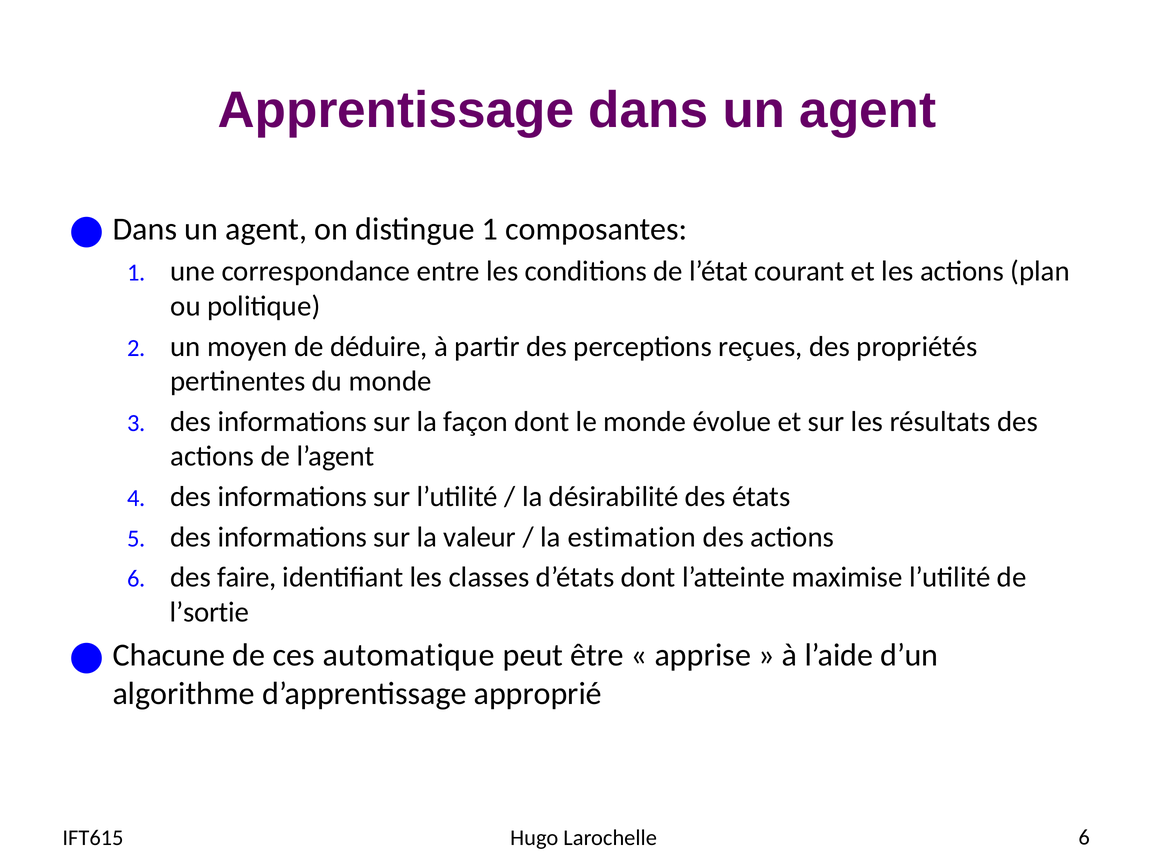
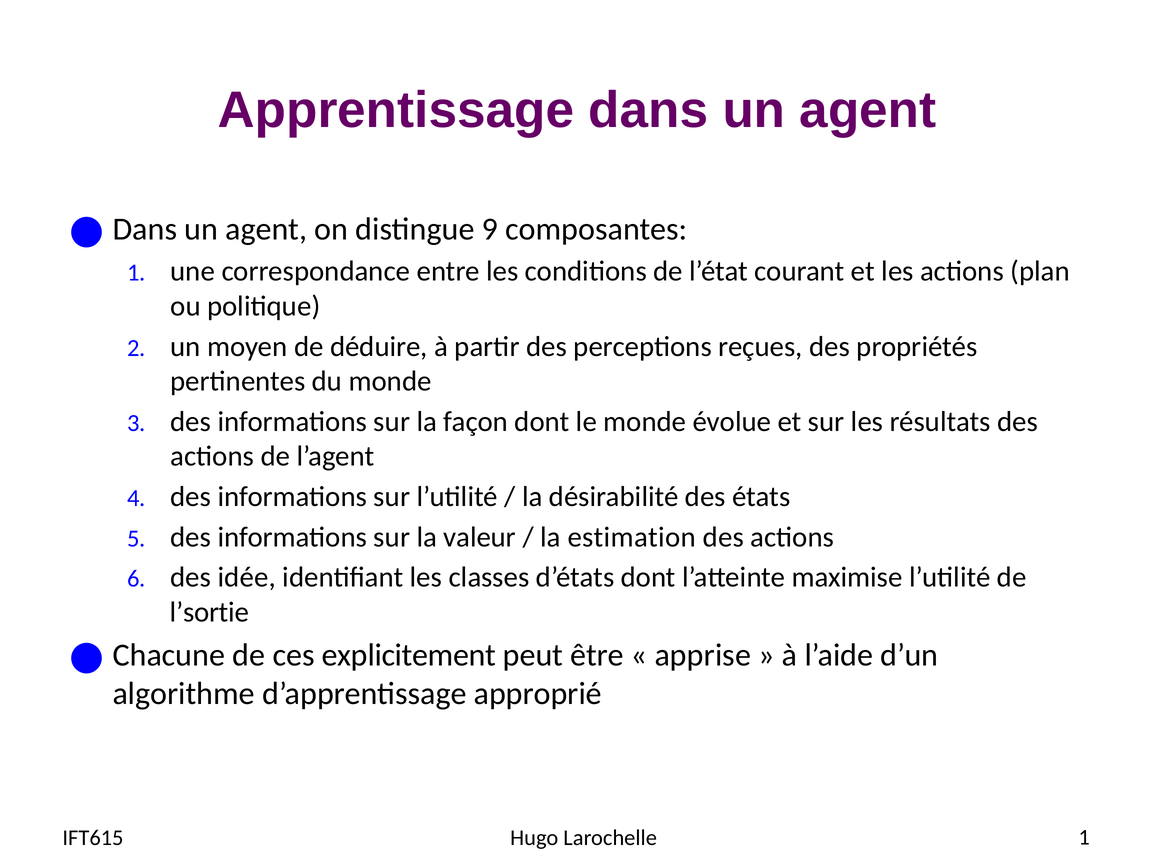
distingue 1: 1 -> 9 (490, 229)
faire: faire -> idée (247, 578)
automatique: automatique -> explicitement (409, 655)
Larochelle 6: 6 -> 1 (1084, 838)
